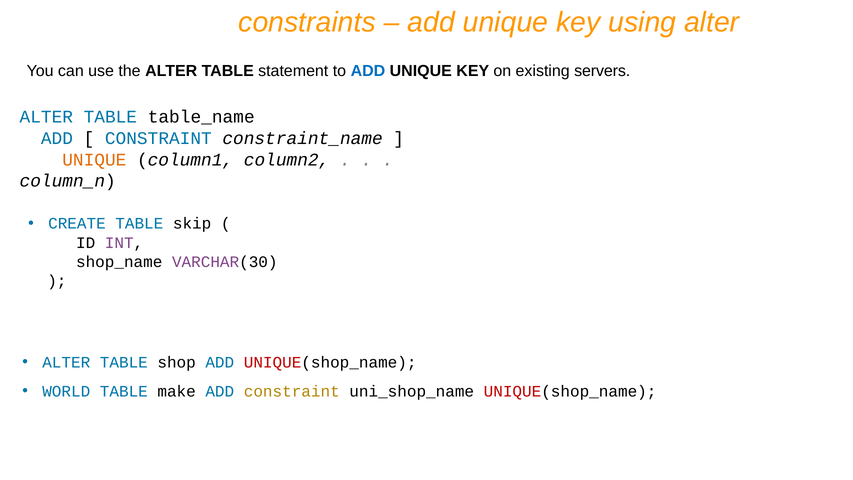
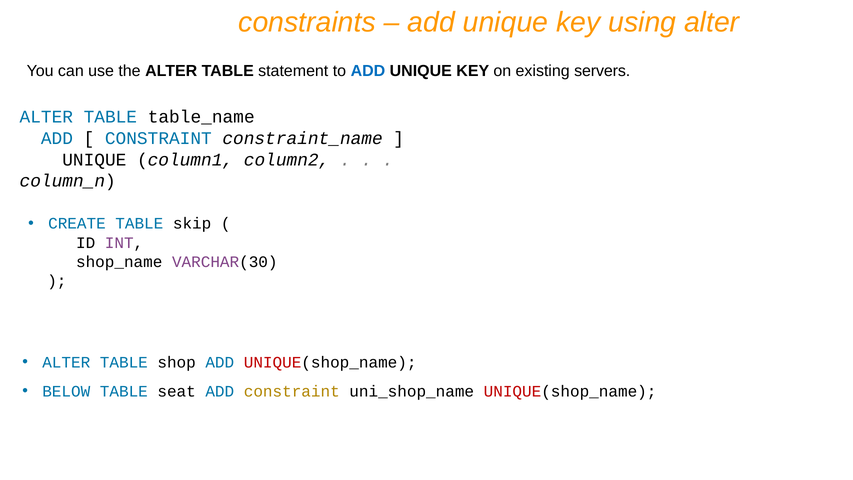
UNIQUE colour: orange -> black (94, 160)
WORLD: WORLD -> BELOW (66, 391)
make: make -> seat (177, 391)
